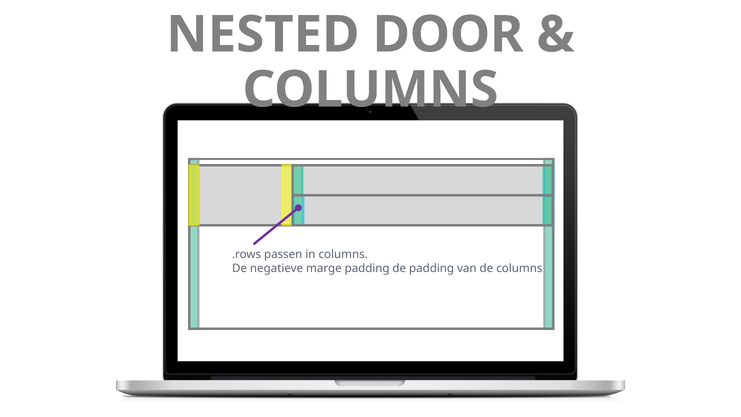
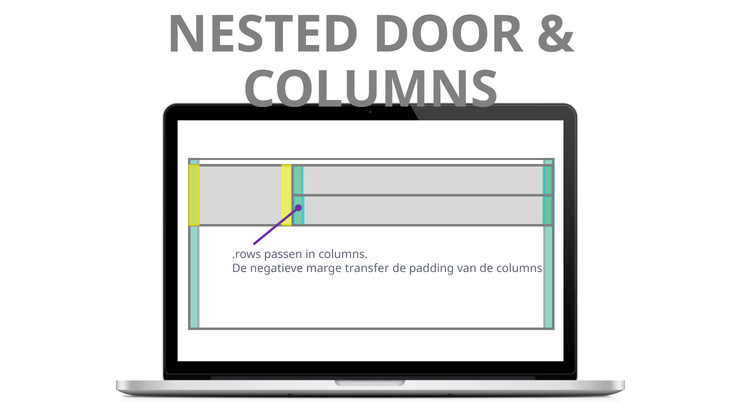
marge padding: padding -> transfer (367, 268)
